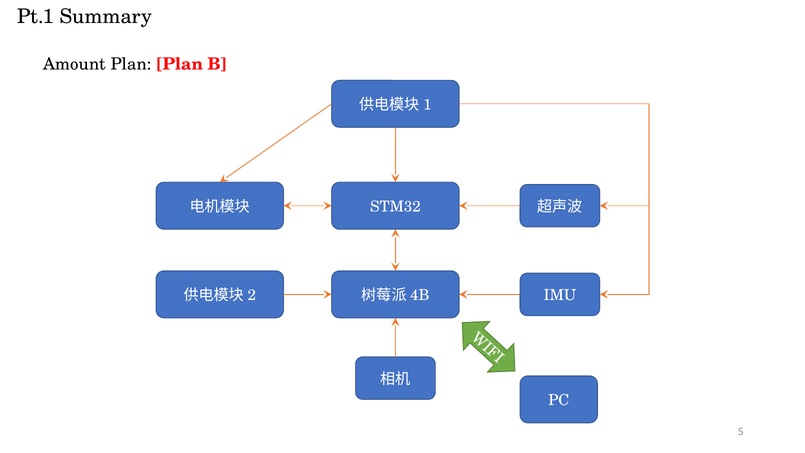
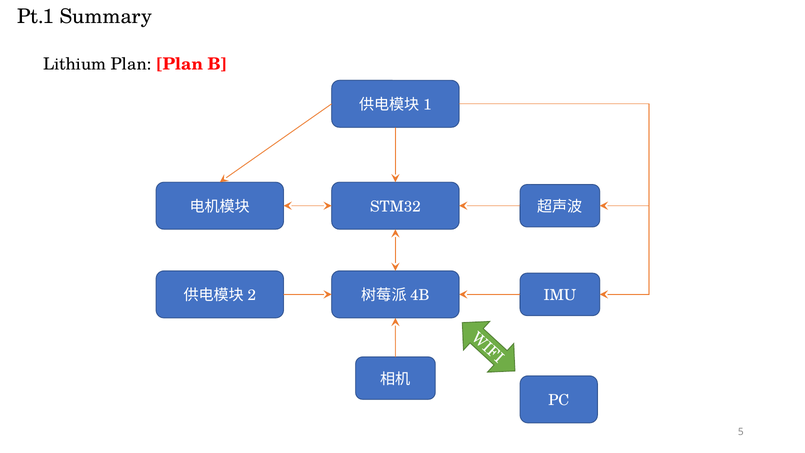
Amount: Amount -> Lithium (75, 64)
